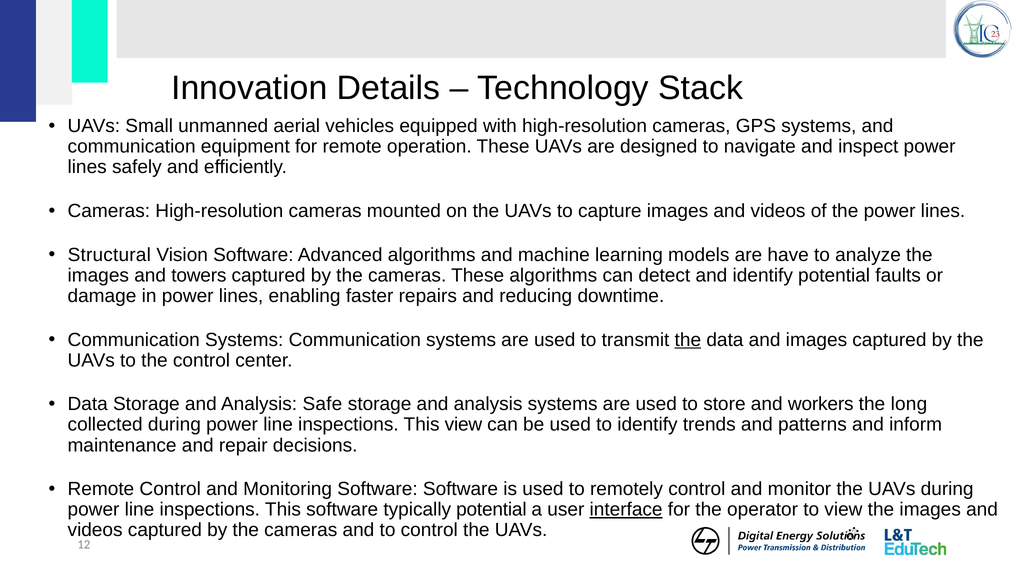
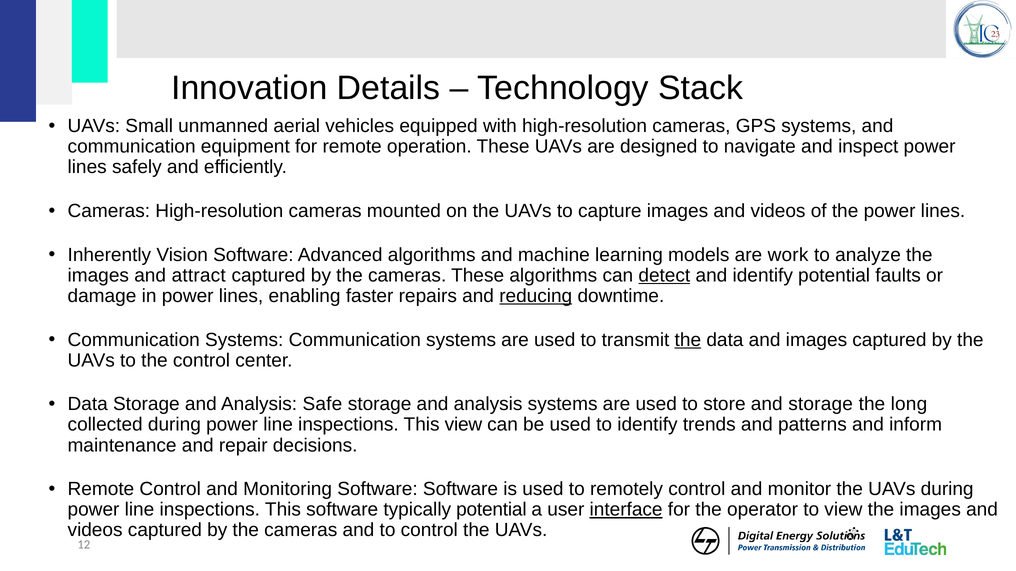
Structural: Structural -> Inherently (109, 255)
have: have -> work (788, 255)
towers: towers -> attract (199, 276)
detect underline: none -> present (664, 276)
reducing underline: none -> present (536, 296)
and workers: workers -> storage (821, 404)
